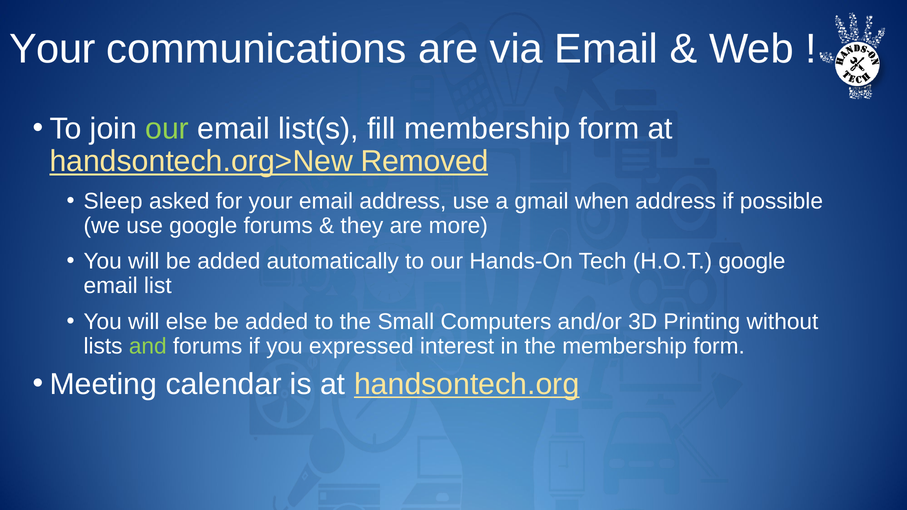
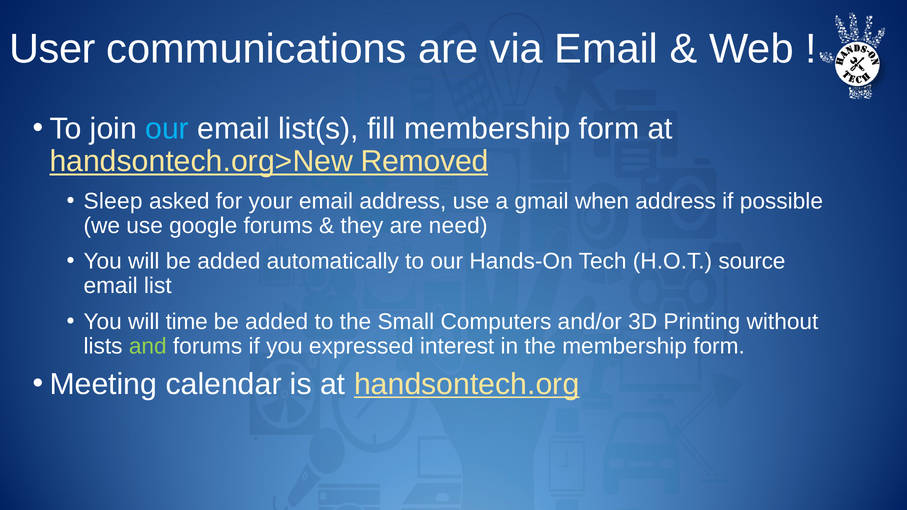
Your: Your -> User (52, 49)
our colour: light green -> light blue (167, 129)
more: more -> need (458, 226)
H.O.T google: google -> source (752, 262)
else: else -> time (187, 322)
